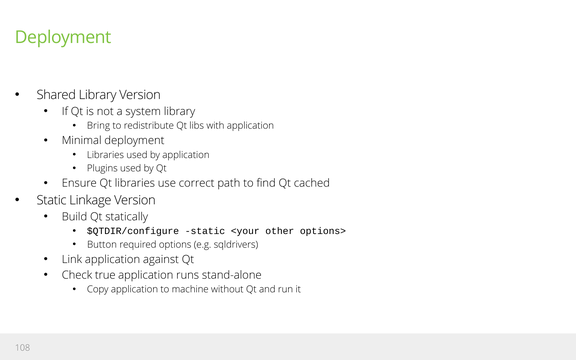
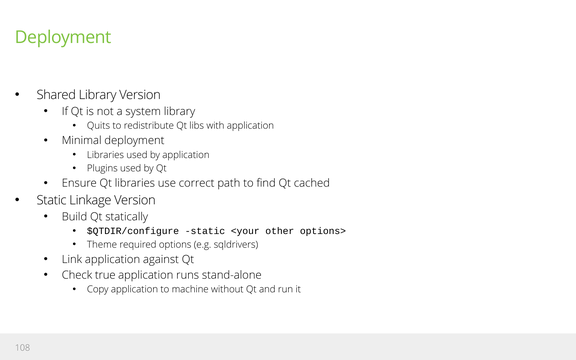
Bring: Bring -> Quits (98, 126)
Button: Button -> Theme (102, 245)
